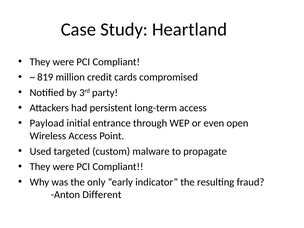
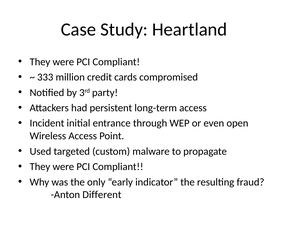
819: 819 -> 333 (45, 77)
Payload: Payload -> Incident (47, 123)
